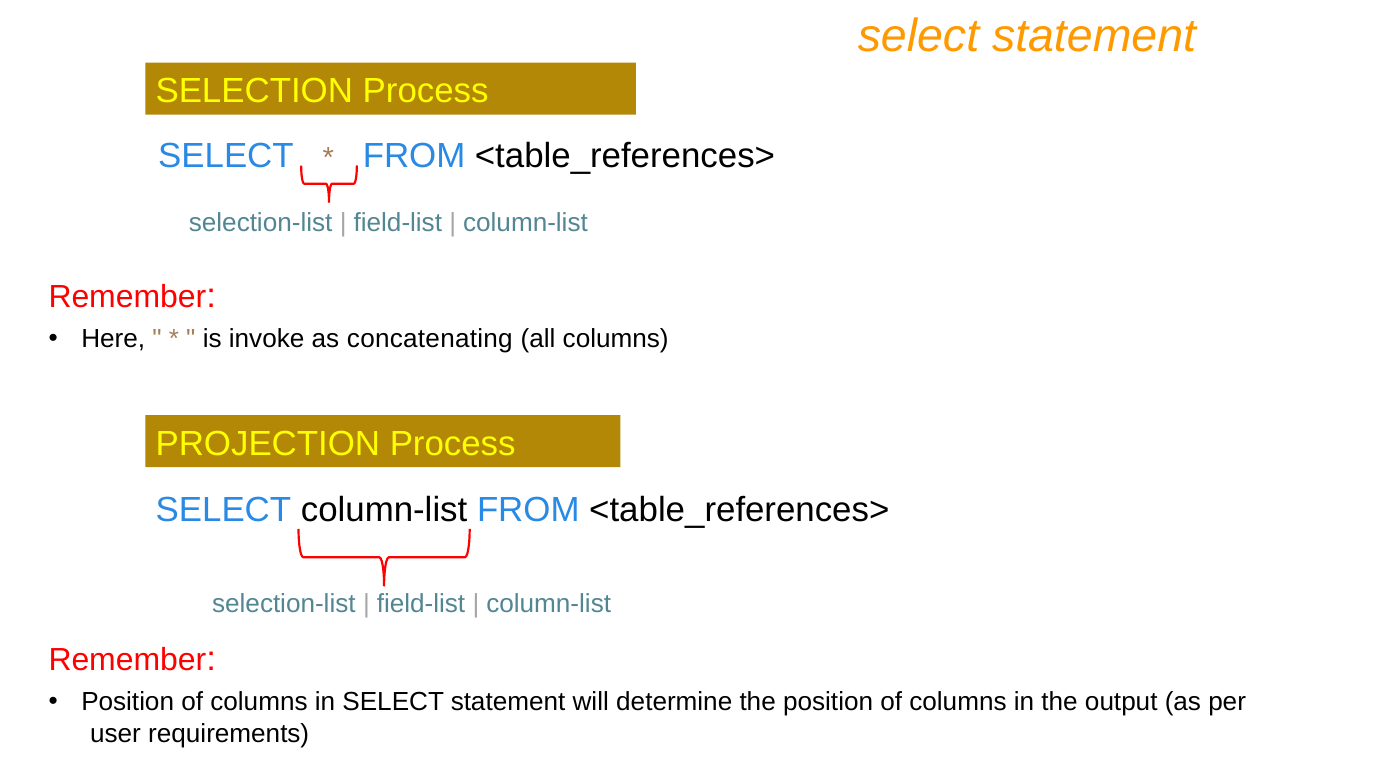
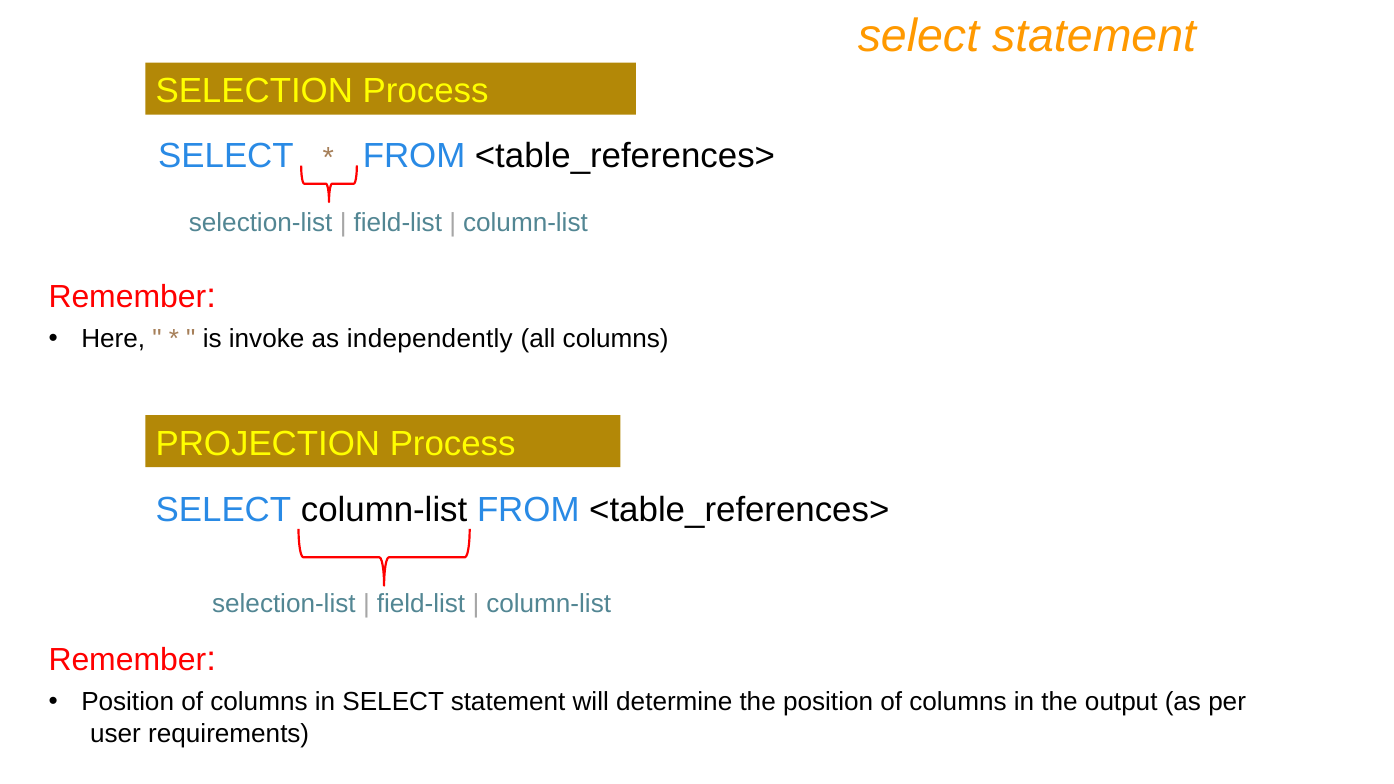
concatenating: concatenating -> independently (430, 339)
